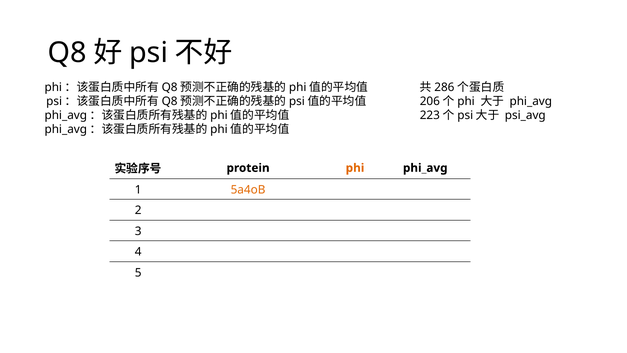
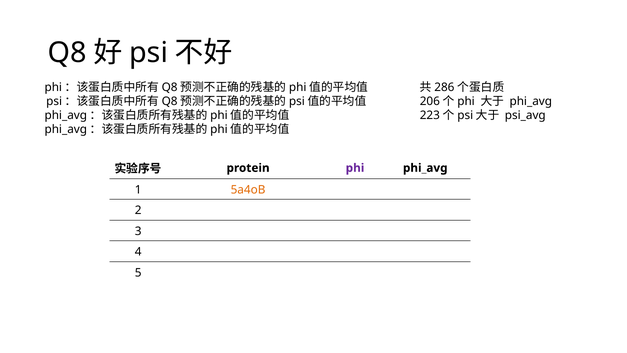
phi colour: orange -> purple (355, 168)
